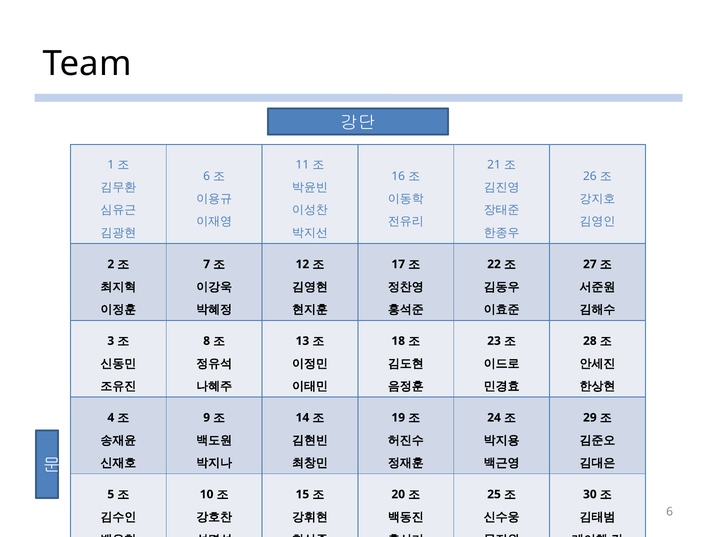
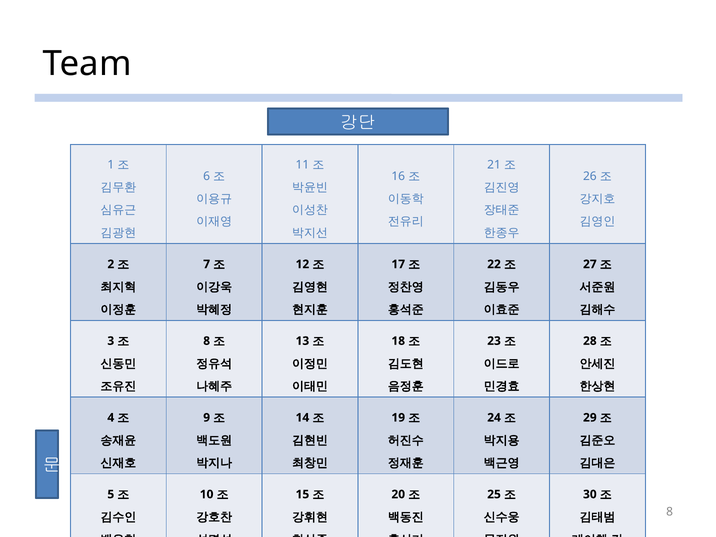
6: 6 -> 8 (670, 512)
